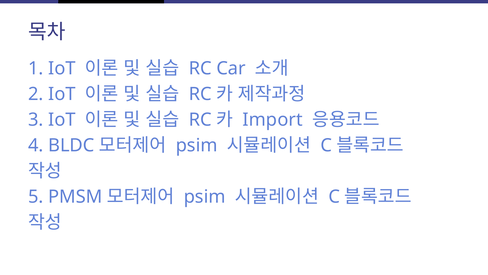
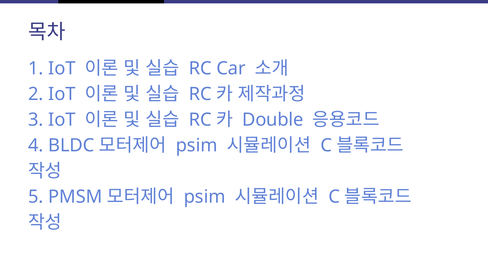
Import: Import -> Double (273, 120)
